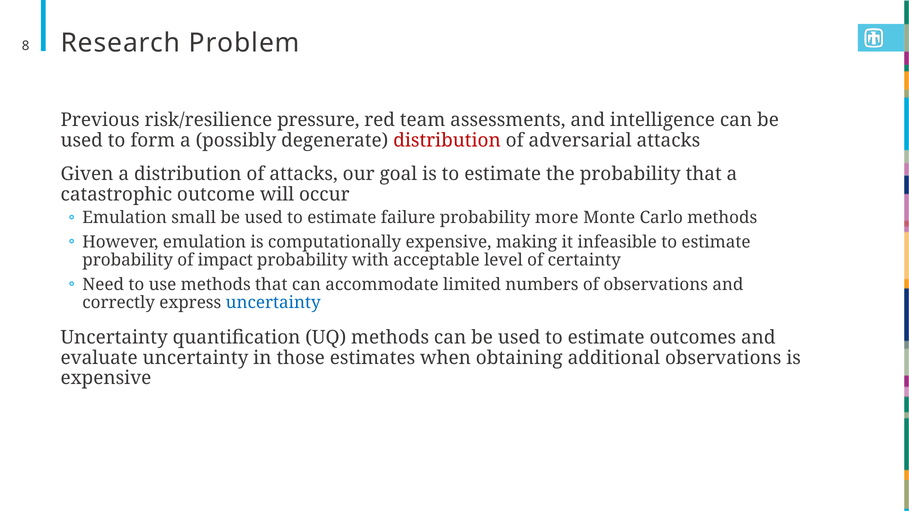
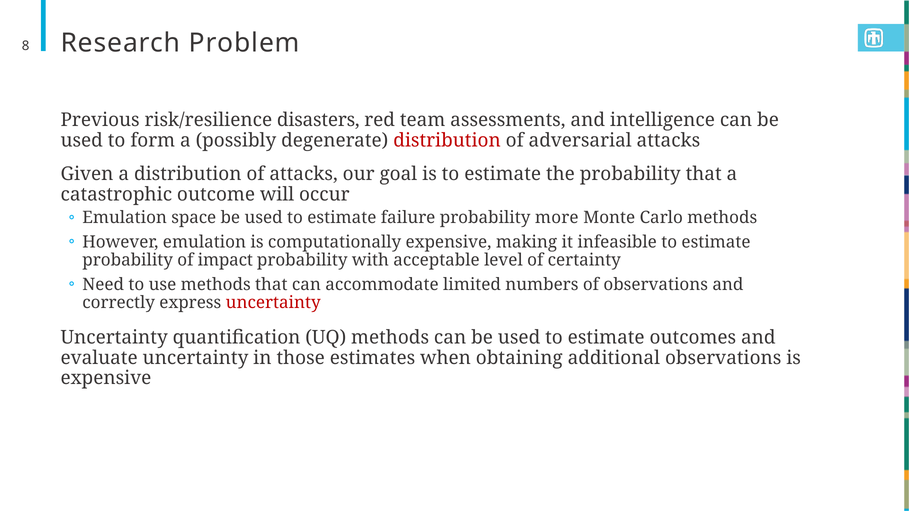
pressure: pressure -> disasters (318, 120)
small: small -> space (194, 218)
uncertainty colour: blue -> red (273, 303)
